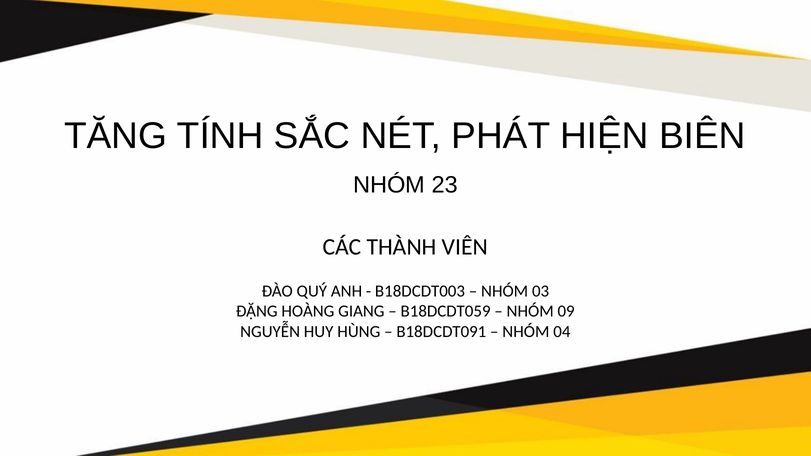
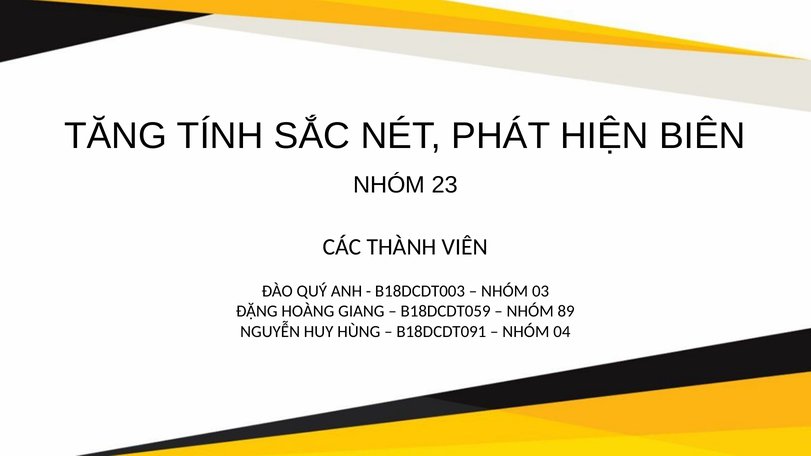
09: 09 -> 89 (566, 311)
